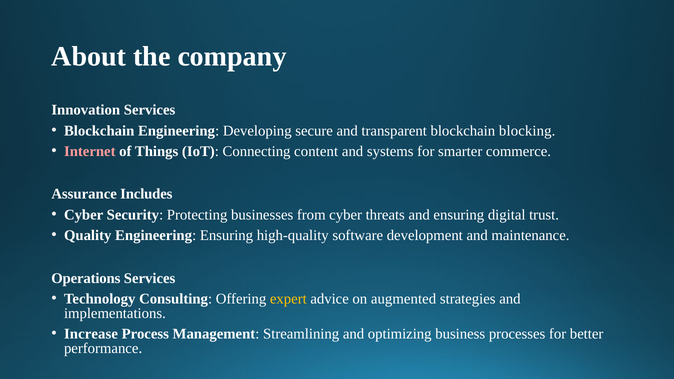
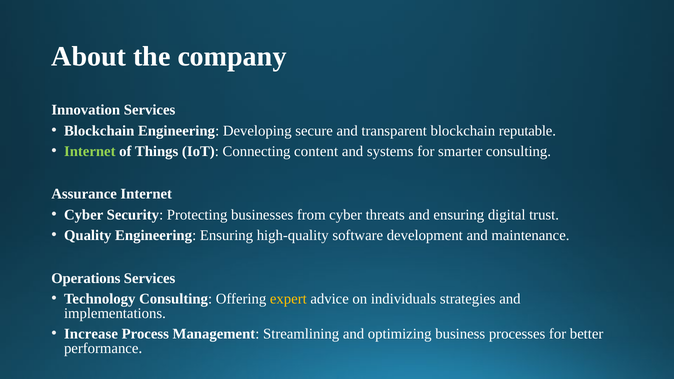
blocking: blocking -> reputable (527, 131)
Internet colour: pink -> light green (90, 151)
smarter commerce: commerce -> consulting (518, 151)
Assurance Includes: Includes -> Internet (146, 194)
augmented: augmented -> individuals (404, 299)
